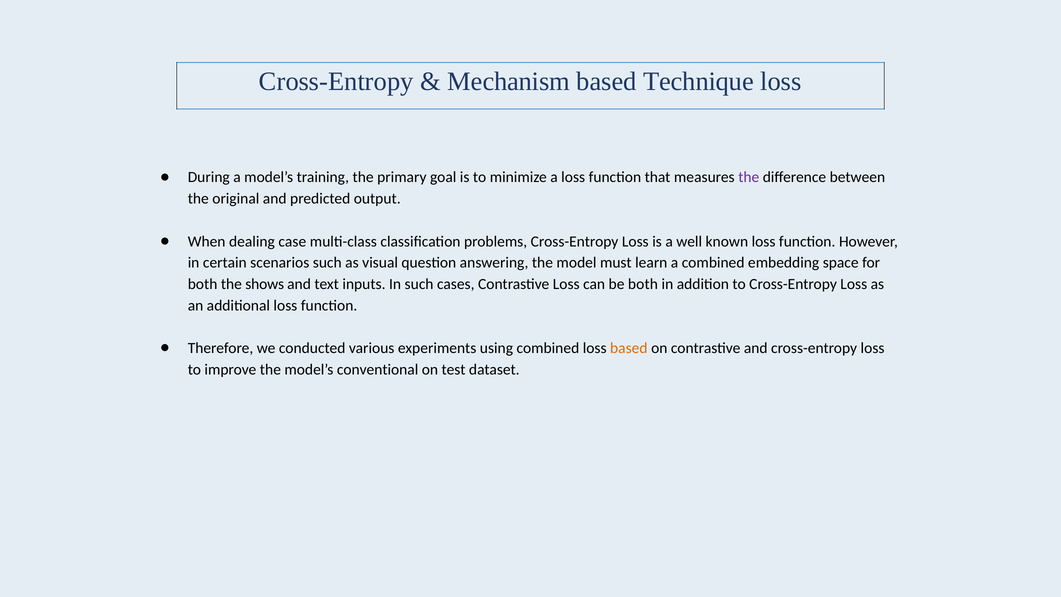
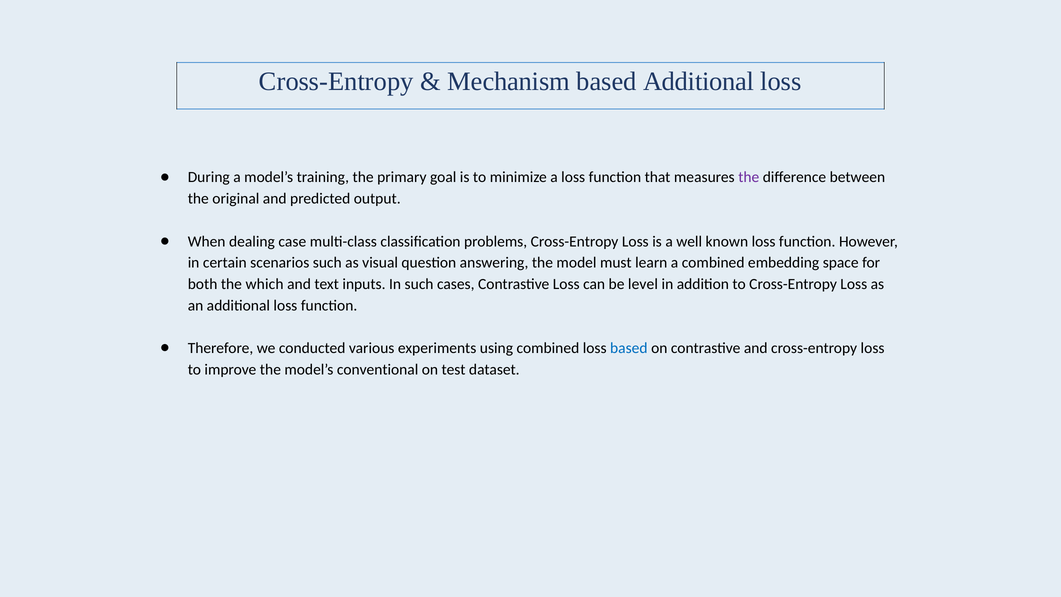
based Technique: Technique -> Additional (699, 81)
shows: shows -> which (265, 284)
be both: both -> level (643, 284)
based colour: orange -> blue (629, 348)
